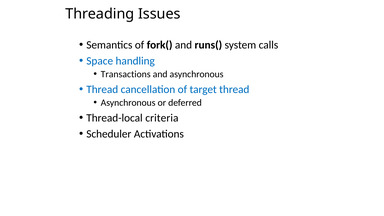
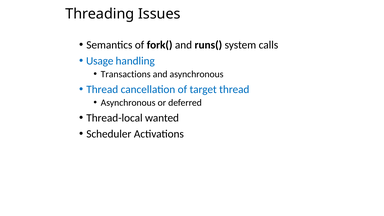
Space: Space -> Usage (100, 61)
criteria: criteria -> wanted (162, 118)
